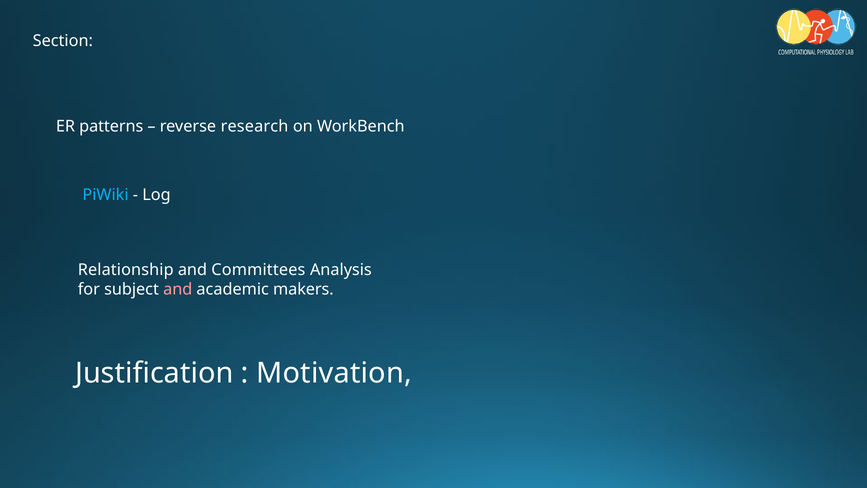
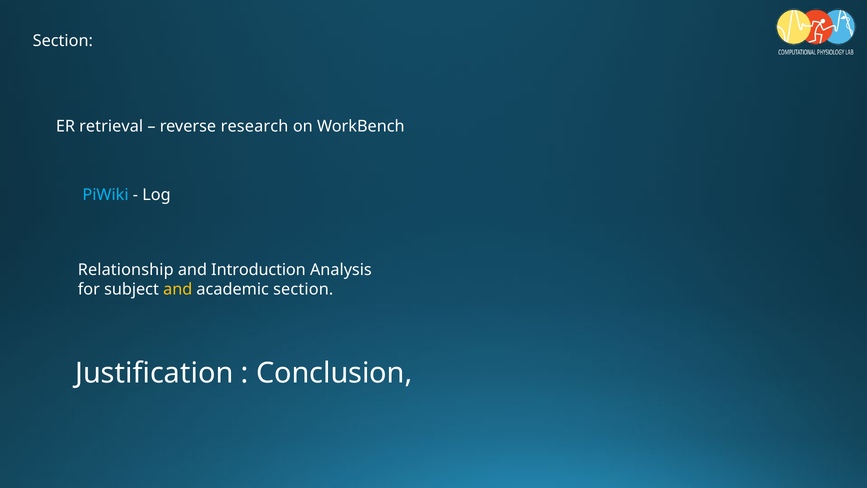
patterns: patterns -> retrieval (111, 126)
Committees: Committees -> Introduction (259, 270)
and colour: pink -> yellow (178, 289)
academic makers: makers -> section (303, 289)
Motivation: Motivation -> Conclusion (334, 373)
